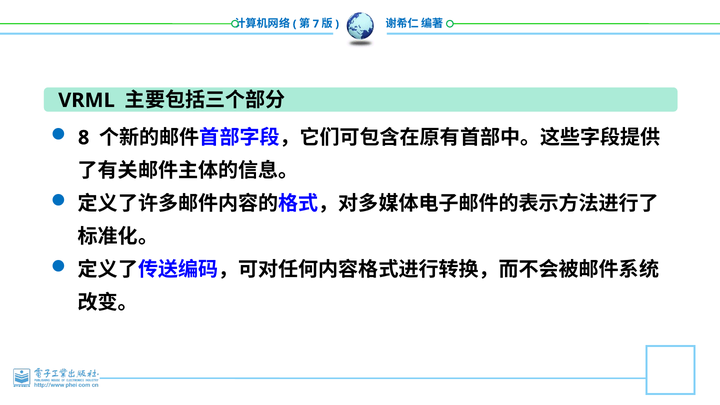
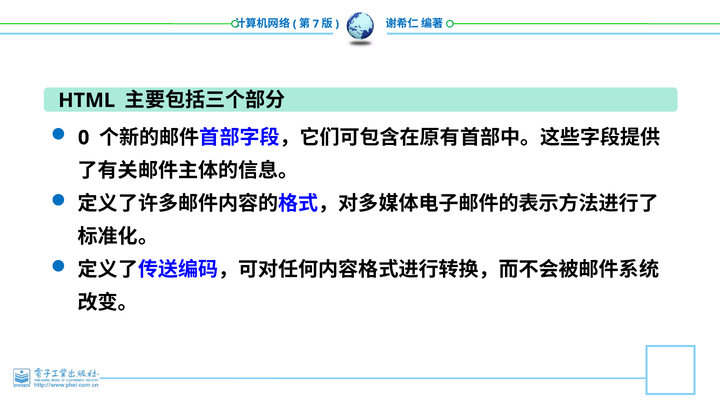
VRML: VRML -> HTML (87, 100)
8: 8 -> 0 (84, 138)
